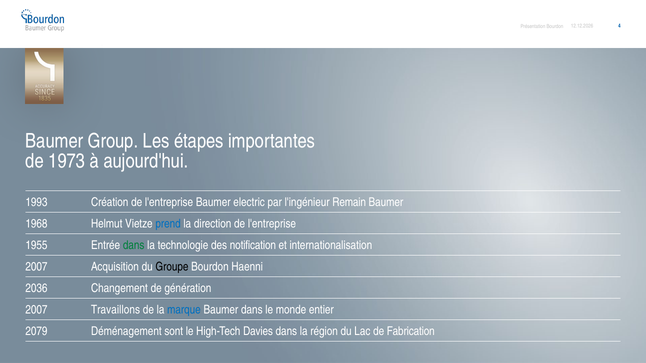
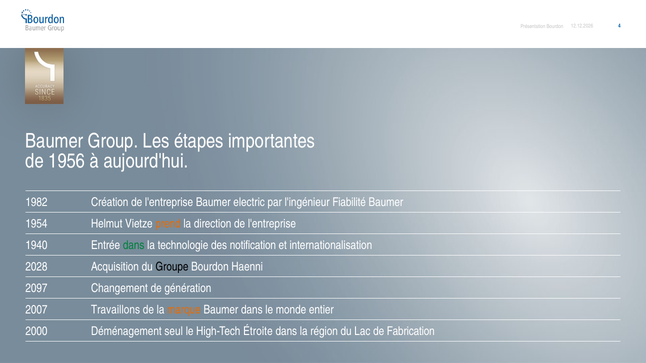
1973: 1973 -> 1956 (67, 161)
1993: 1993 -> 1982 (36, 202)
Remain: Remain -> Fiabilité (349, 202)
1968: 1968 -> 1954 (36, 224)
prend colour: blue -> orange (168, 224)
1955: 1955 -> 1940 (36, 245)
2007: 2007 -> 2028 (36, 267)
2036: 2036 -> 2097 (36, 289)
marque colour: blue -> orange (184, 310)
2079: 2079 -> 2000 (36, 332)
sont: sont -> seul (174, 332)
Davies: Davies -> Étroite (258, 332)
